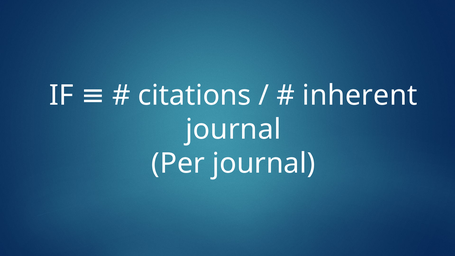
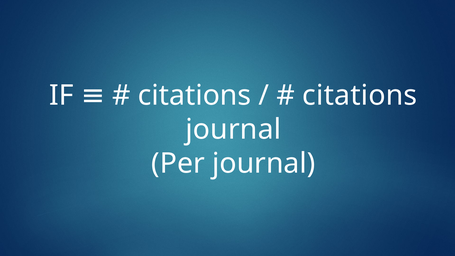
inherent: inherent -> citations (360, 95)
